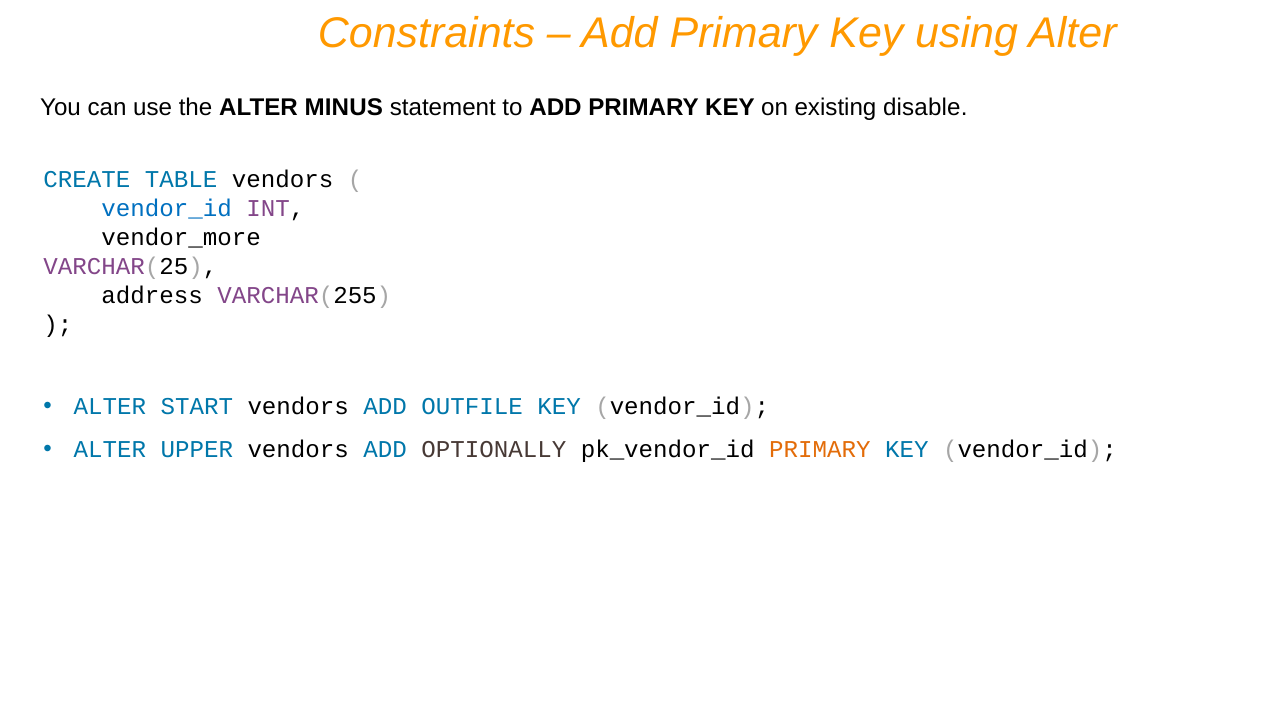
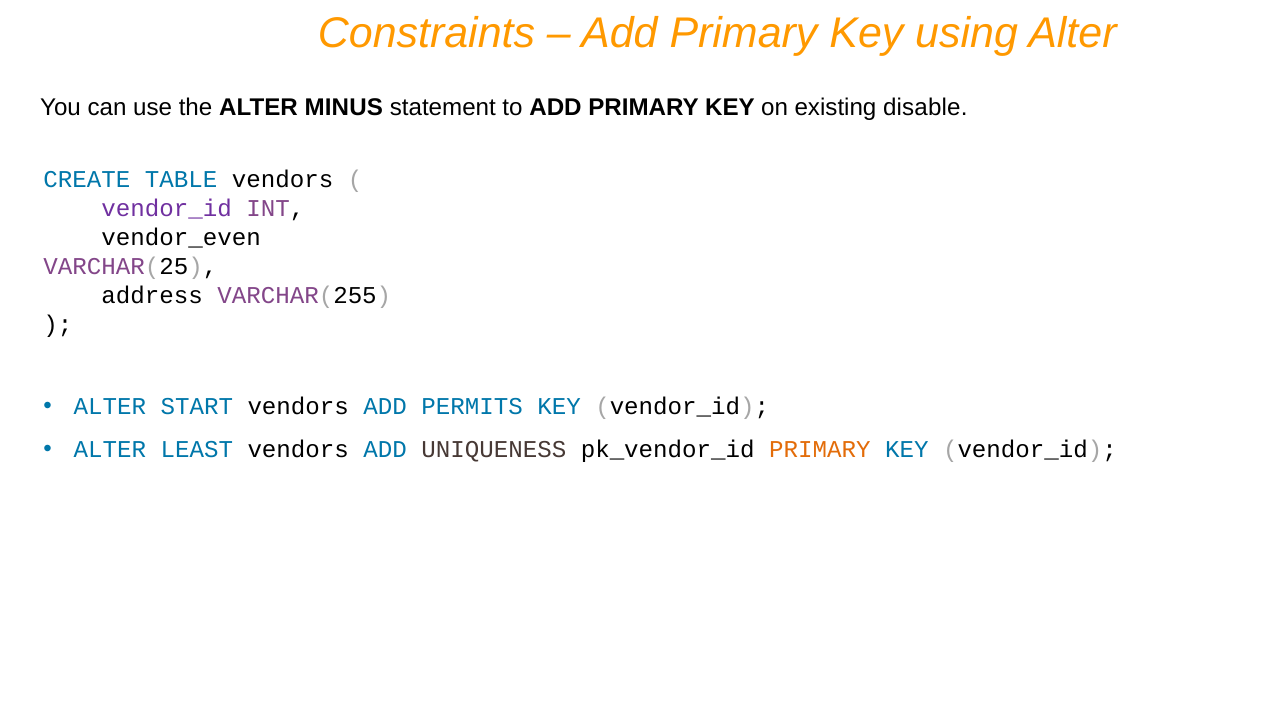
vendor_id colour: blue -> purple (167, 208)
vendor_more: vendor_more -> vendor_even (181, 237)
OUTFILE: OUTFILE -> PERMITS (472, 407)
UPPER: UPPER -> LEAST (197, 450)
OPTIONALLY: OPTIONALLY -> UNIQUENESS (494, 450)
